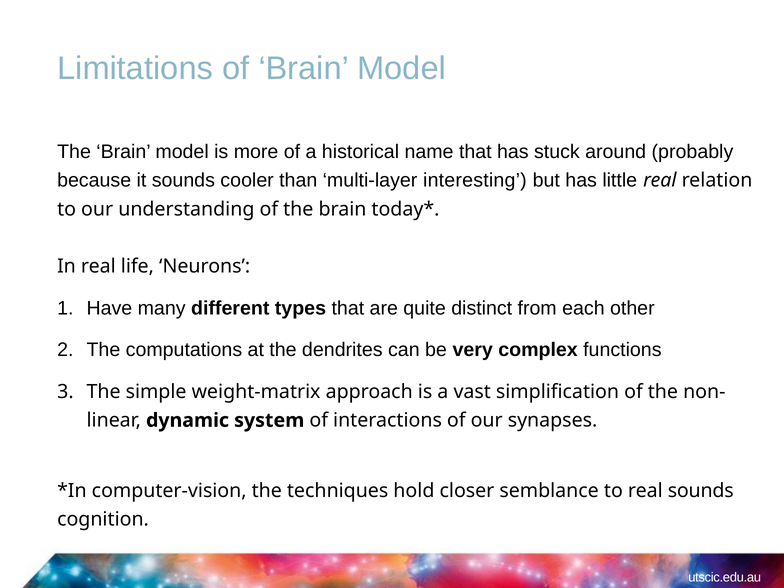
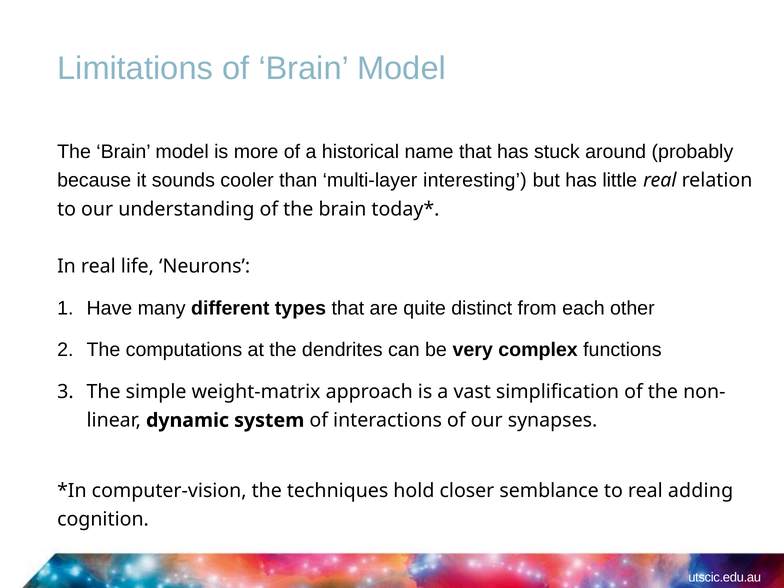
real sounds: sounds -> adding (701, 491)
